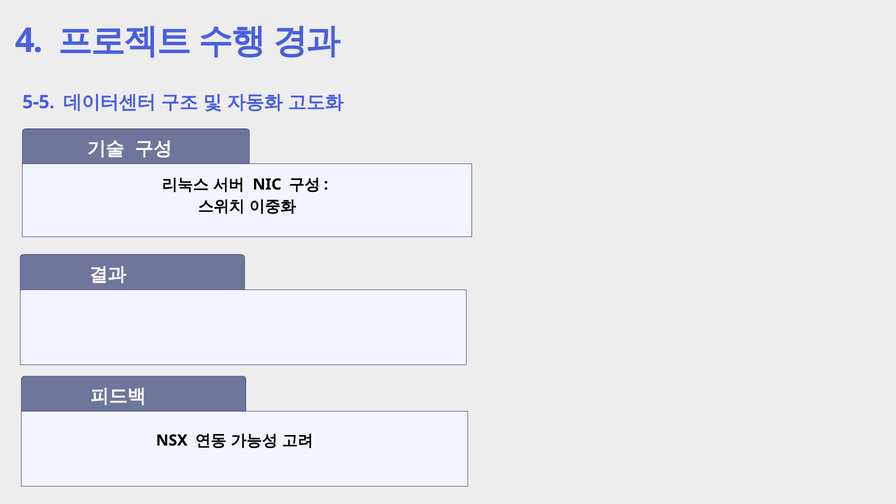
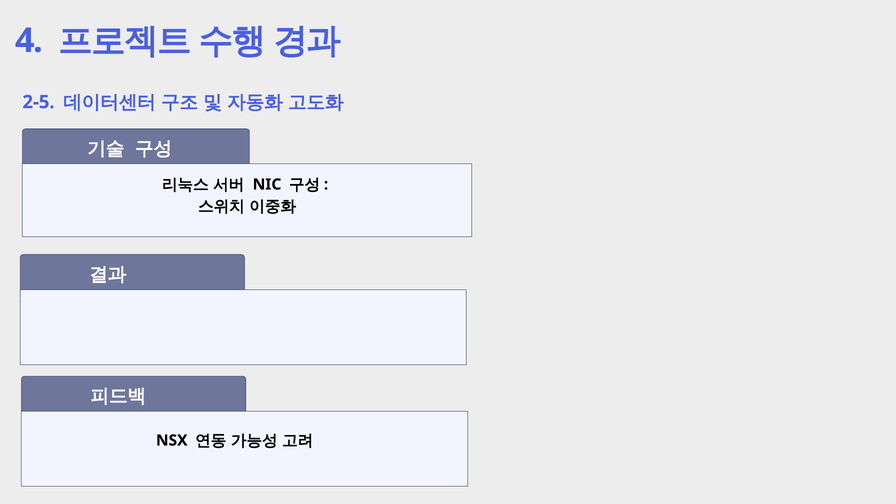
5-5: 5-5 -> 2-5 (38, 102)
